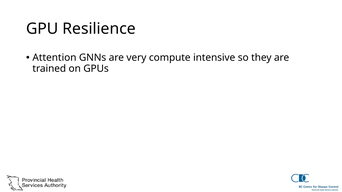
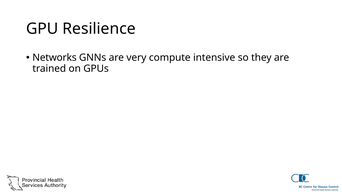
Attention: Attention -> Networks (55, 58)
